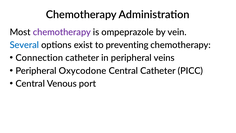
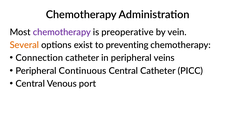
ompeprazole: ompeprazole -> preoperative (128, 32)
Several colour: blue -> orange (24, 45)
Oxycodone: Oxycodone -> Continuous (83, 71)
